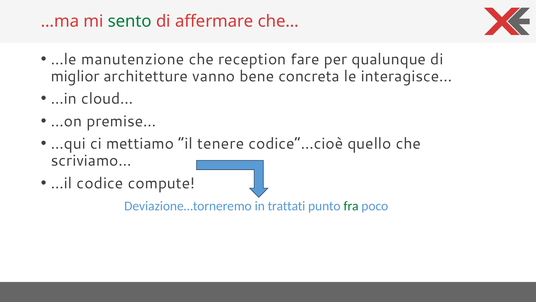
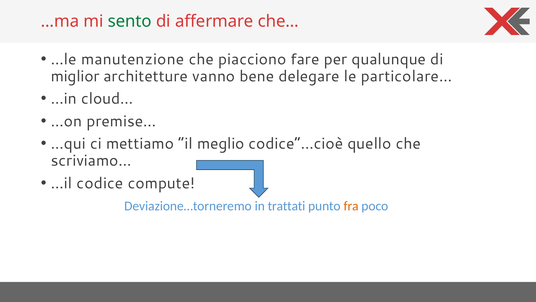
reception: reception -> piacciono (252, 59)
concreta: concreta -> delegare (309, 76)
interagisce…: interagisce… -> particolare… (407, 76)
tenere: tenere -> meglio (221, 144)
fra colour: green -> orange (351, 206)
